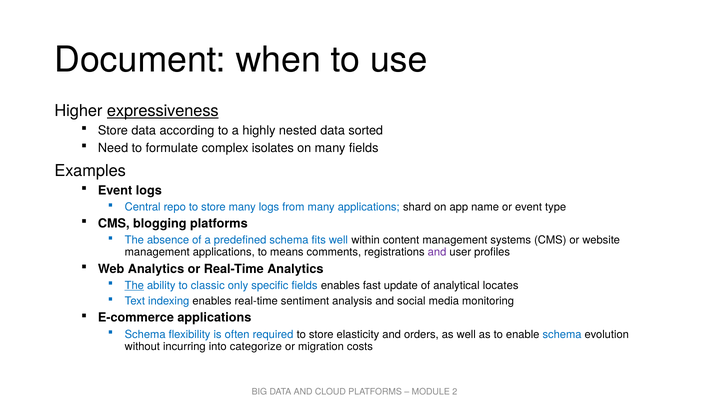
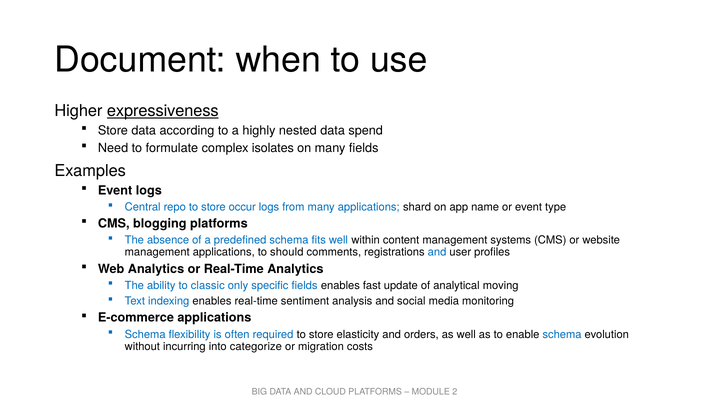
sorted: sorted -> spend (366, 130)
store many: many -> occur (242, 207)
means: means -> should (287, 252)
and colour: purple -> blue (437, 252)
The underline: present -> none (134, 285)
locates: locates -> moving (501, 285)
